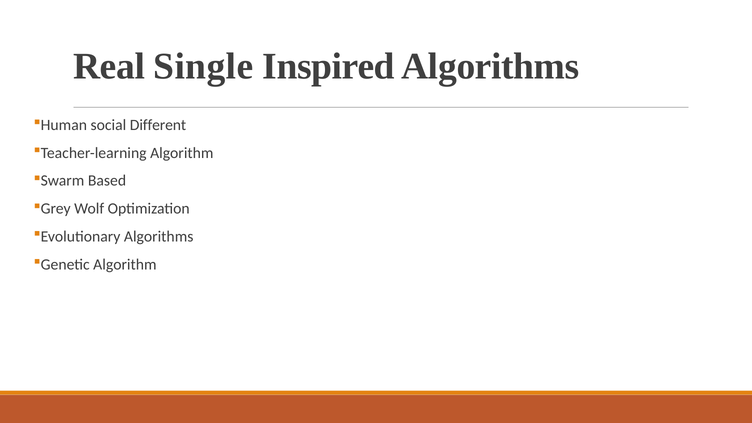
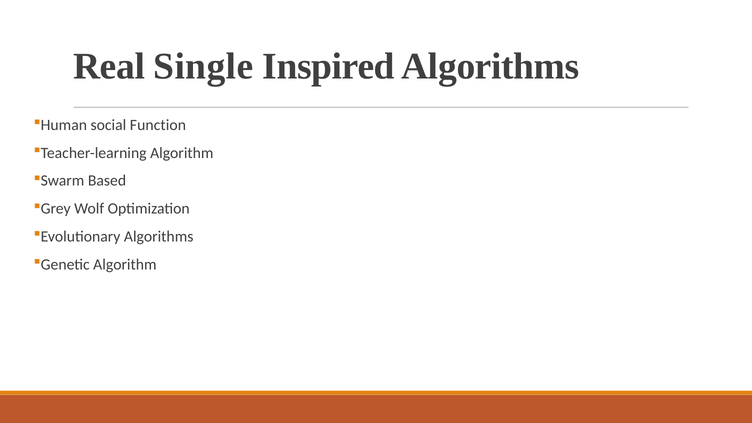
Different: Different -> Function (158, 125)
